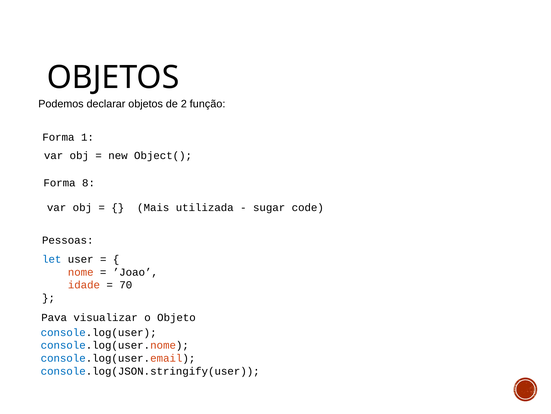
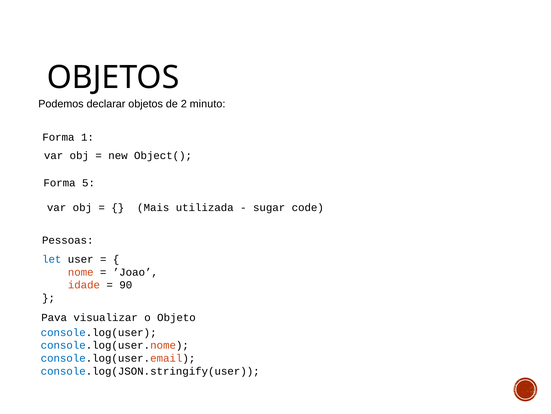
função: função -> minuto (208, 104)
8: 8 -> 5 (89, 182)
70: 70 -> 90 (126, 285)
